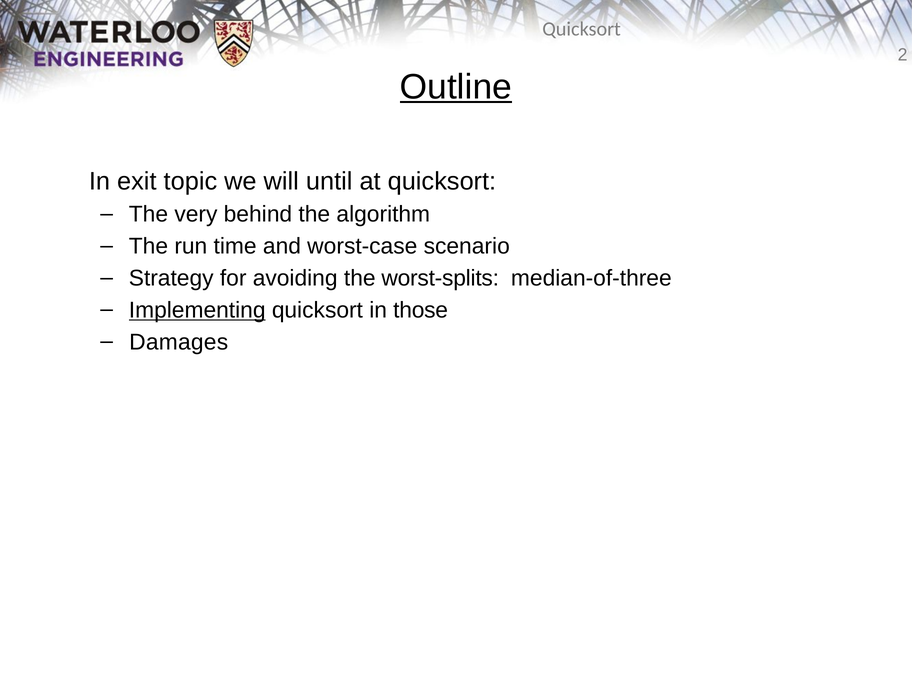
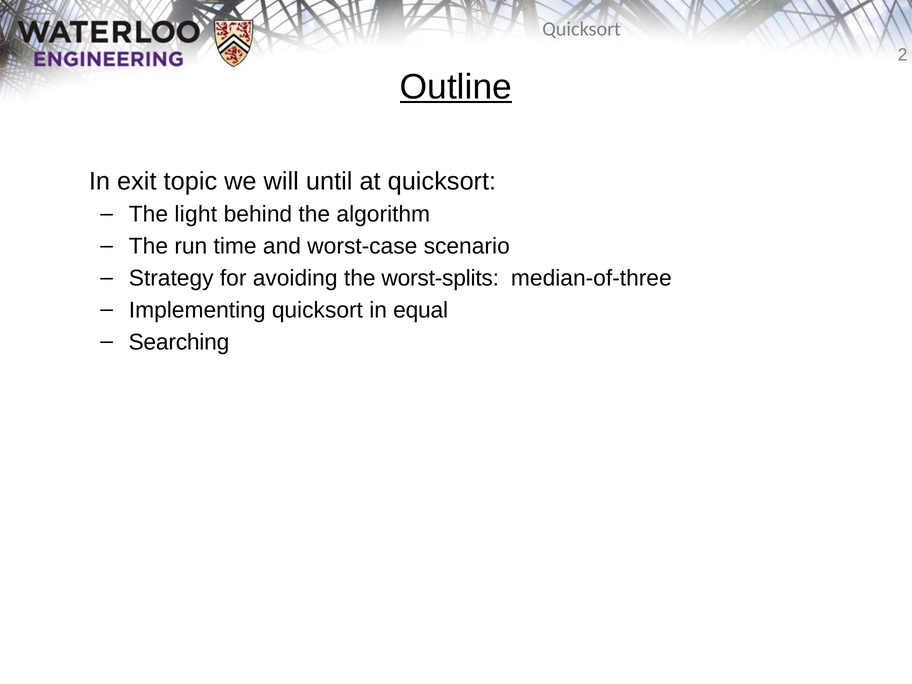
very: very -> light (196, 214)
Implementing underline: present -> none (197, 310)
those: those -> equal (421, 310)
Damages: Damages -> Searching (179, 342)
